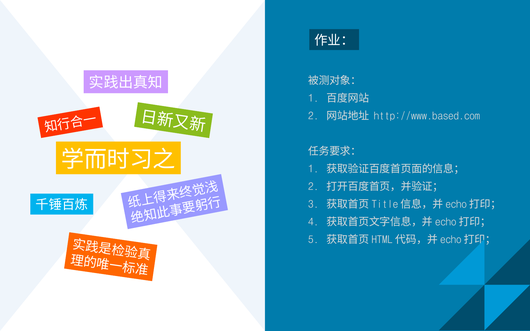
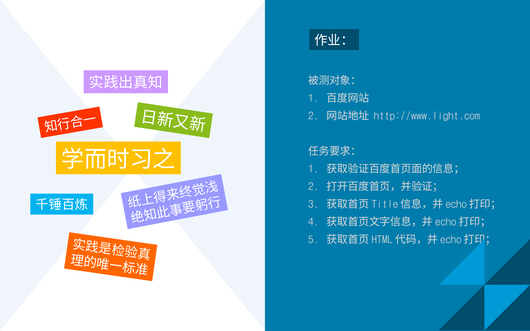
http://www.based.com: http://www.based.com -> http://www.light.com (427, 116)
